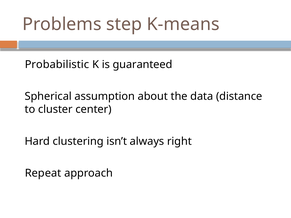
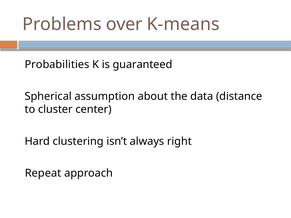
step: step -> over (124, 24)
Probabilistic: Probabilistic -> Probabilities (57, 65)
